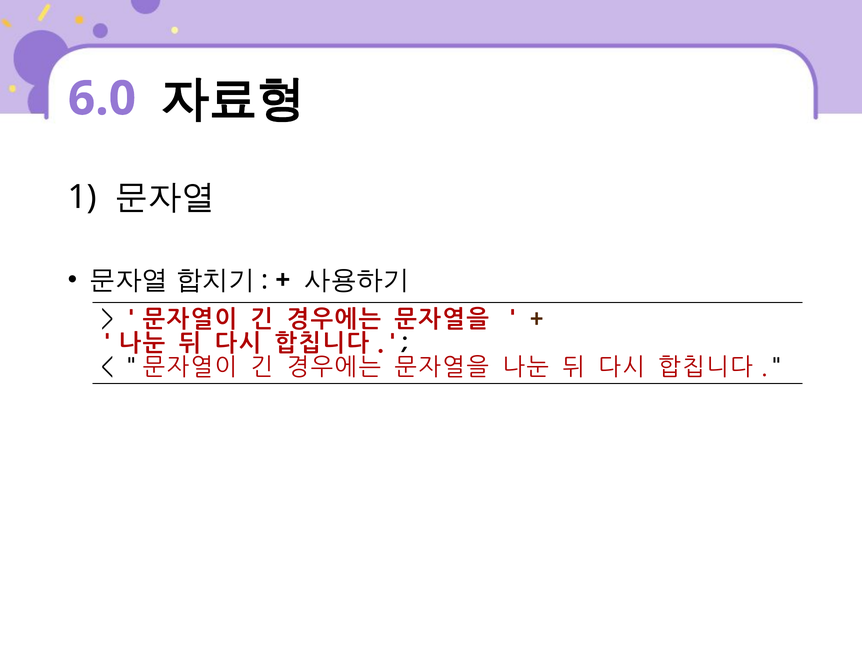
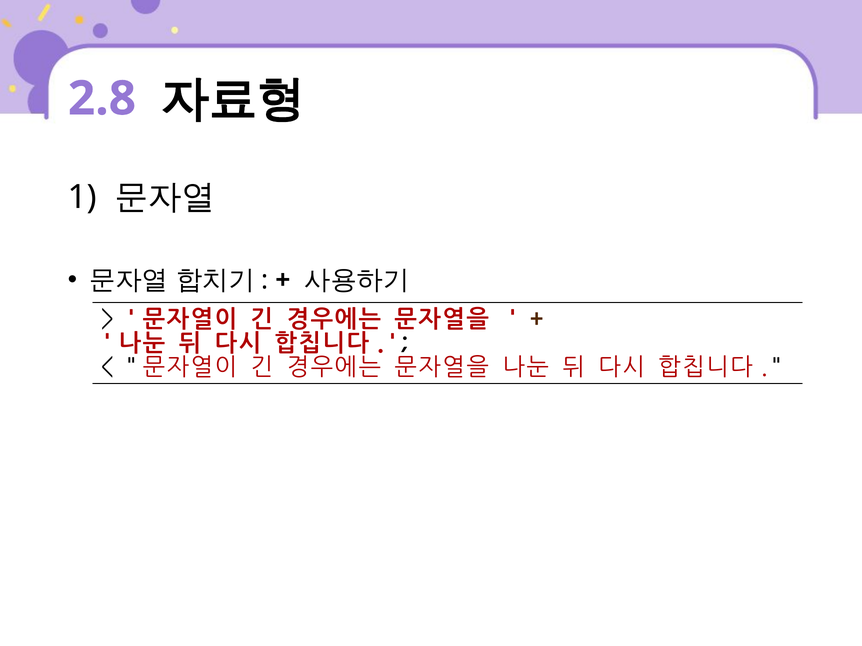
6.0: 6.0 -> 2.8 (102, 99)
